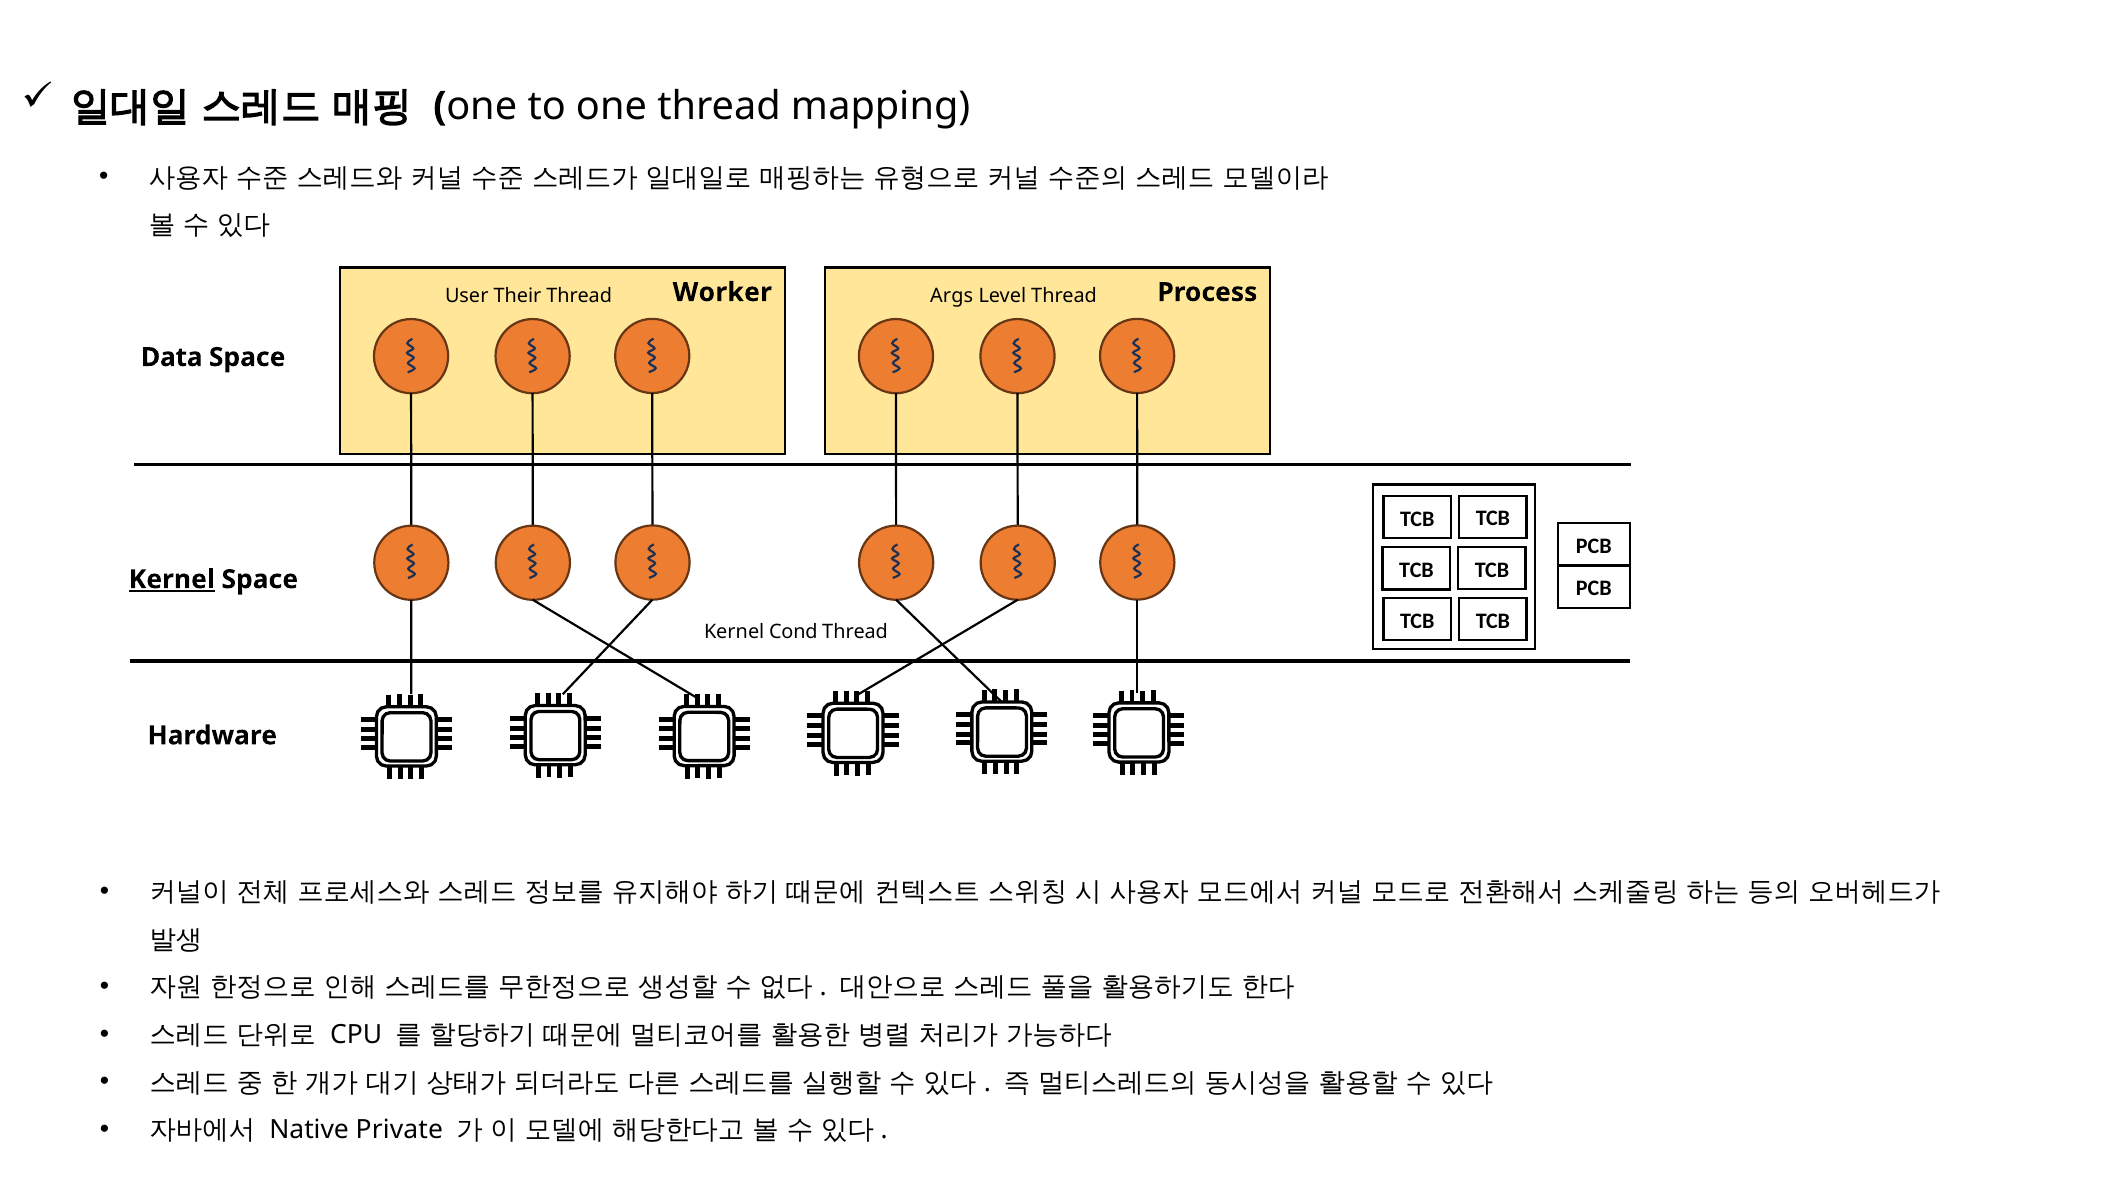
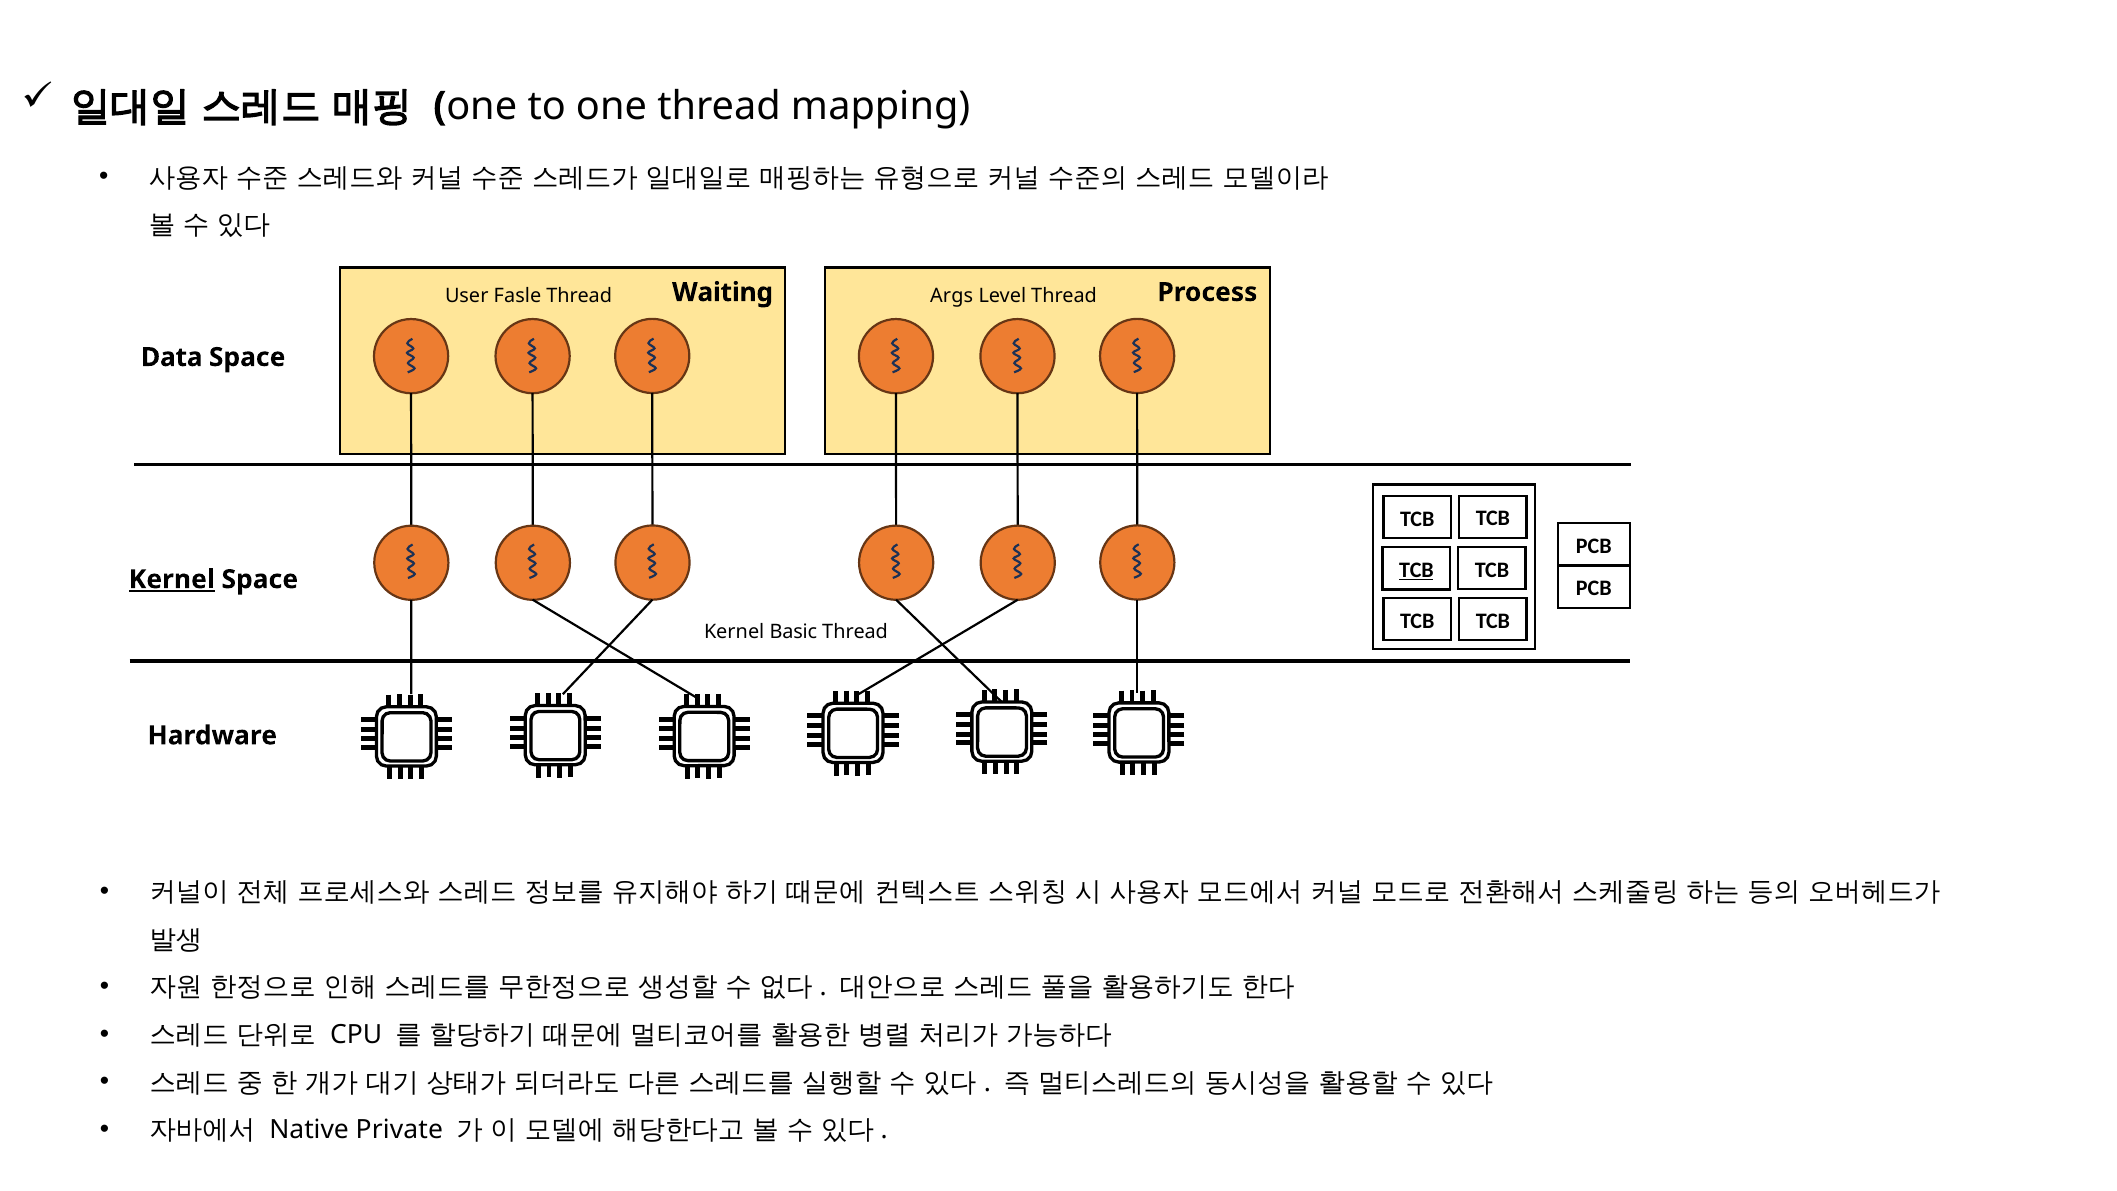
Worker: Worker -> Waiting (723, 292)
Their: Their -> Fasle (517, 296)
TCB underline: none -> present (1416, 570)
Cond: Cond -> Basic (793, 631)
